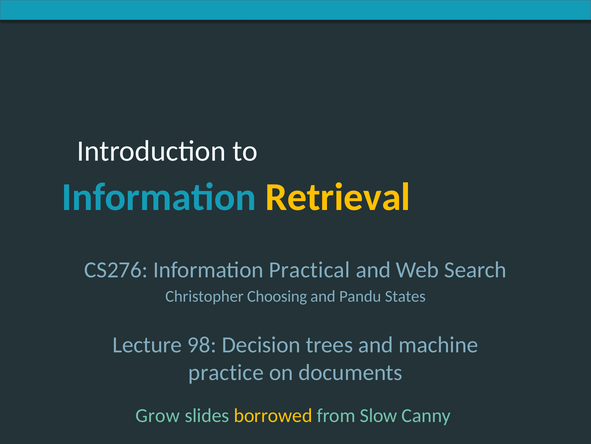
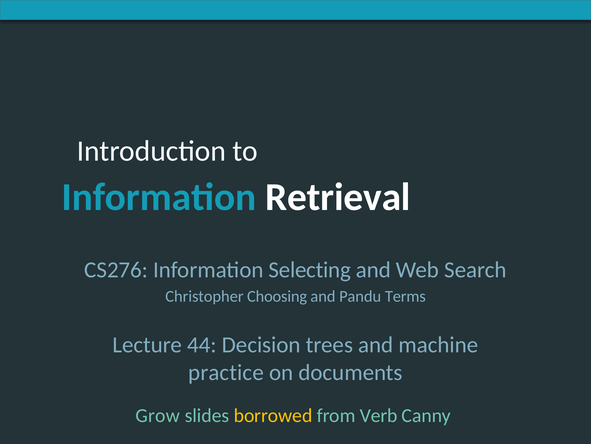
Retrieval colour: yellow -> white (338, 197)
Practical: Practical -> Selecting (310, 270)
States: States -> Terms (405, 296)
98: 98 -> 44 (202, 344)
Slow: Slow -> Verb (379, 415)
